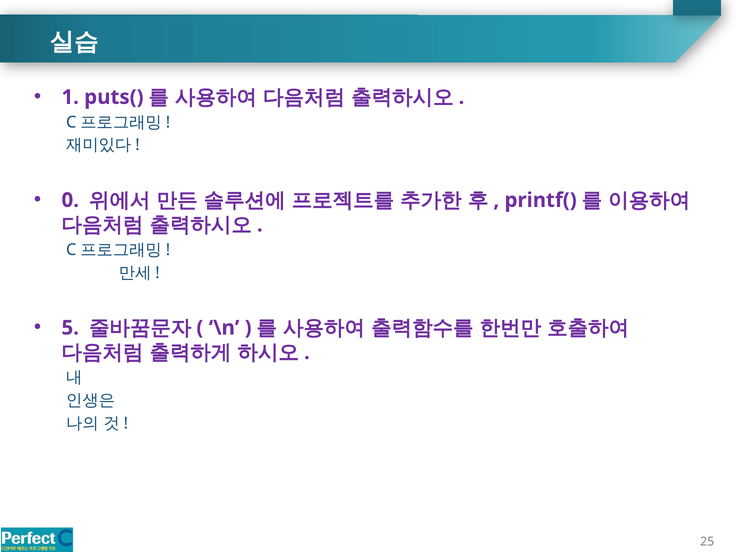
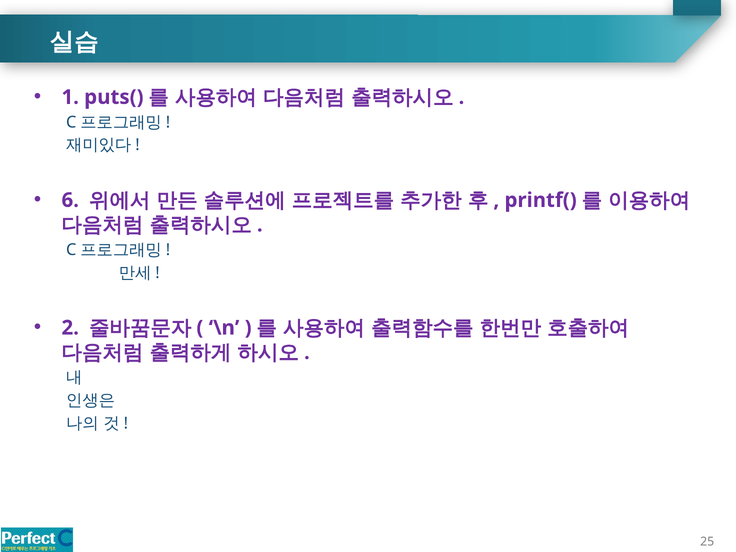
0: 0 -> 6 (70, 200)
5: 5 -> 2 (70, 328)
